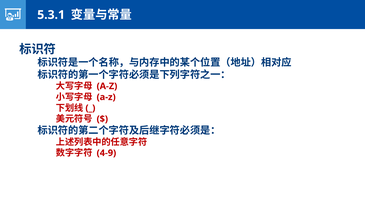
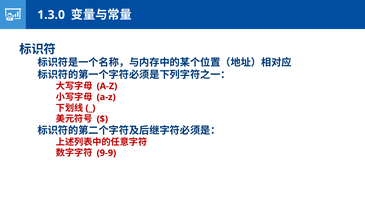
5.3.1: 5.3.1 -> 1.3.0 (51, 15)
4-9: 4-9 -> 9-9 (106, 153)
